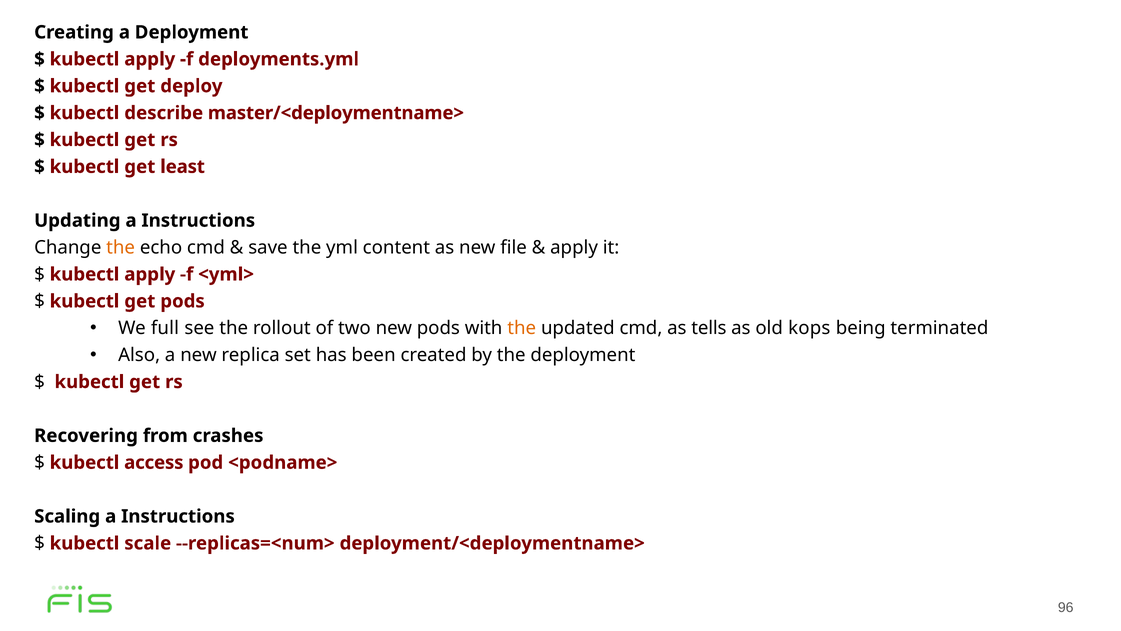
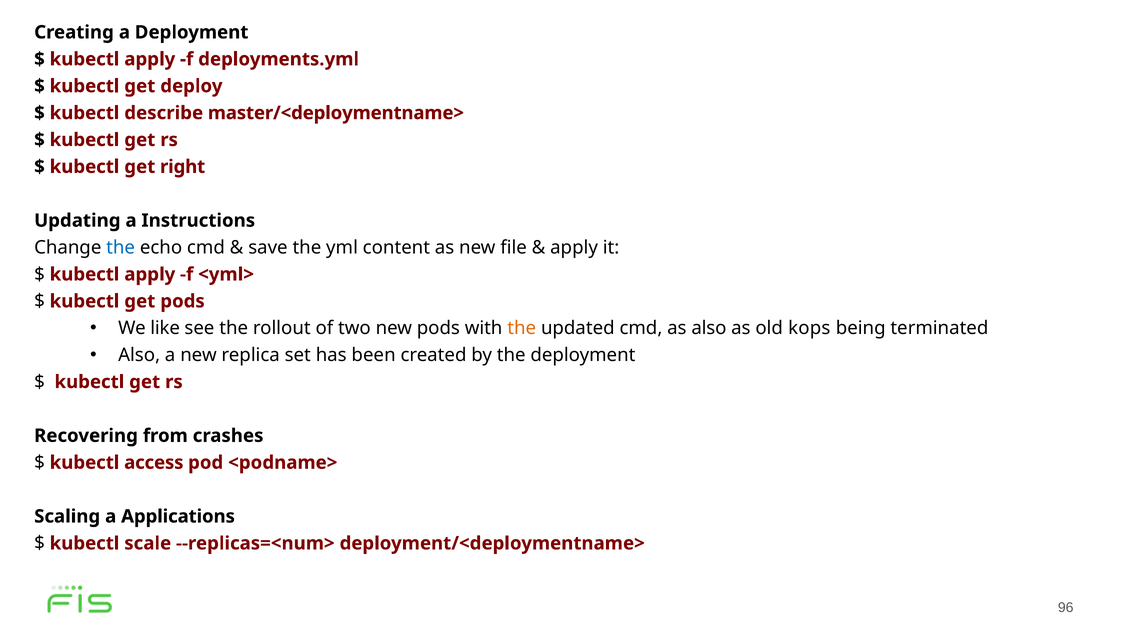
least: least -> right (183, 167)
the colour: orange -> blue (121, 247)
full: full -> like (165, 328)
as tells: tells -> also (709, 328)
Scaling a Instructions: Instructions -> Applications (178, 516)
